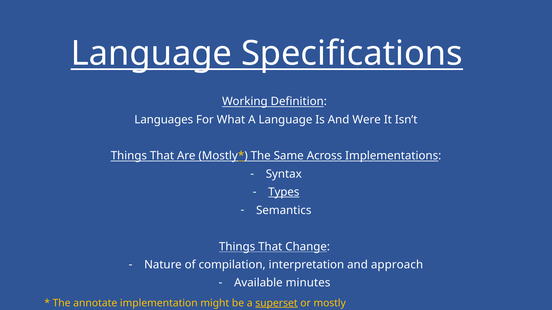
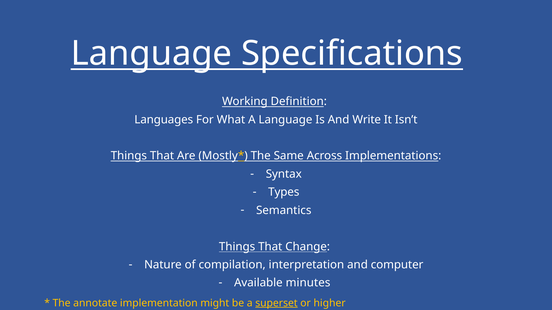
Were: Were -> Write (367, 120)
Types underline: present -> none (284, 192)
approach: approach -> computer (397, 265)
mostly: mostly -> higher (330, 303)
